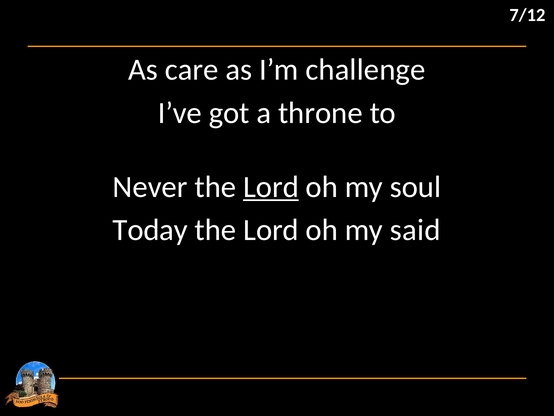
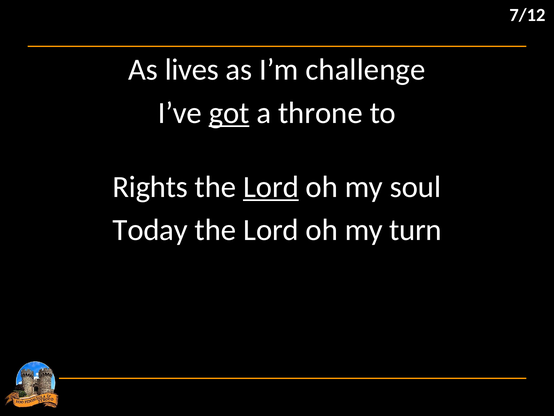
care: care -> lives (192, 70)
got underline: none -> present (229, 113)
Never: Never -> Rights (150, 187)
said: said -> turn (416, 230)
